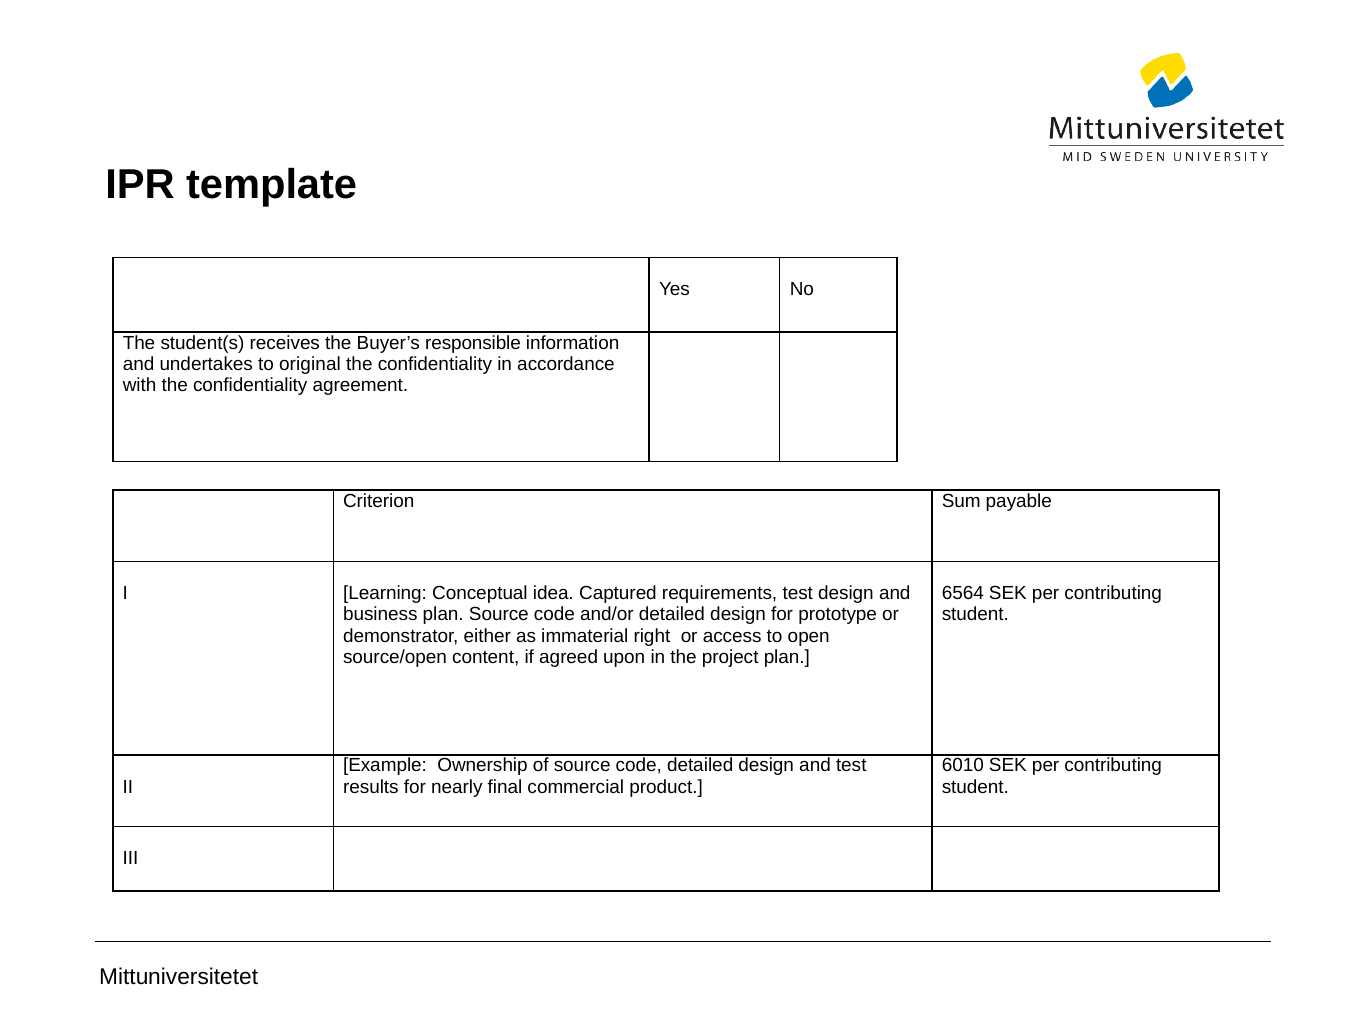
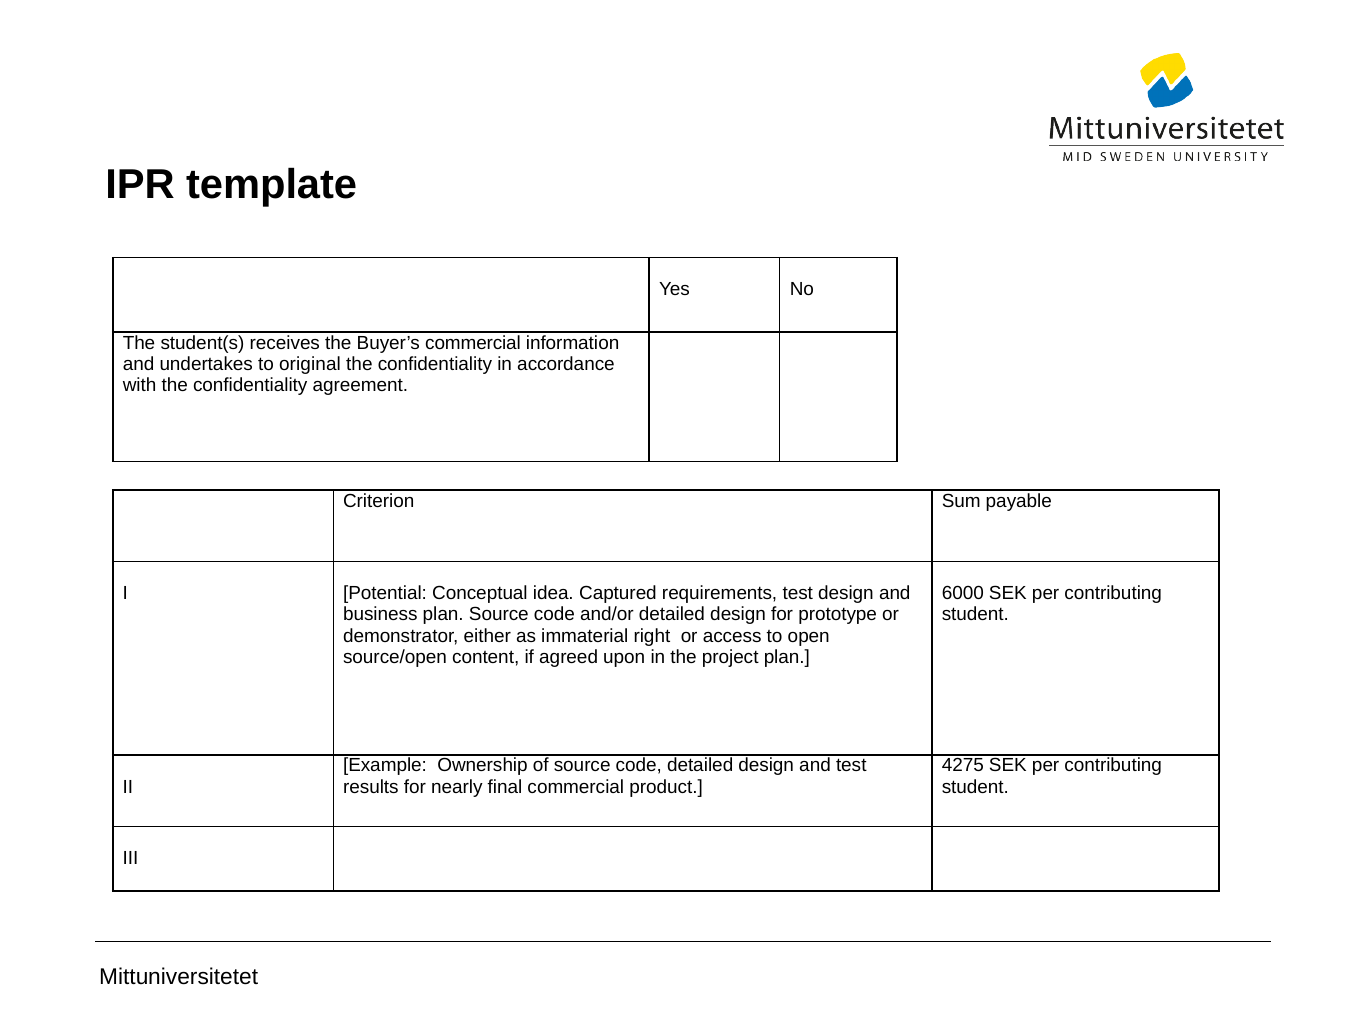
Buyer’s responsible: responsible -> commercial (473, 343)
Learning: Learning -> Potential (385, 593)
6564: 6564 -> 6000 (963, 593)
6010: 6010 -> 4275 (963, 766)
